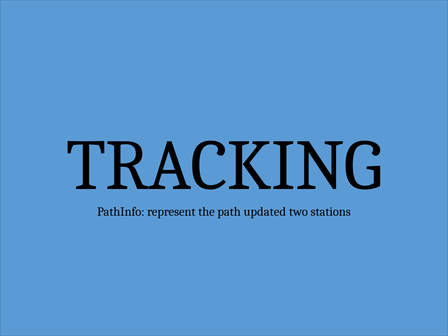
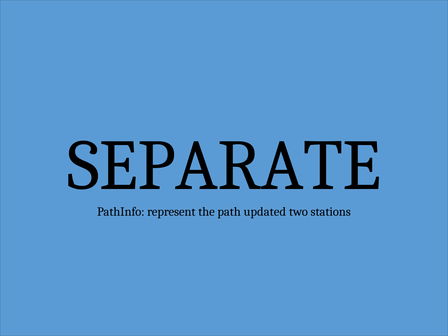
TRACKING: TRACKING -> SEPARATE (224, 166)
